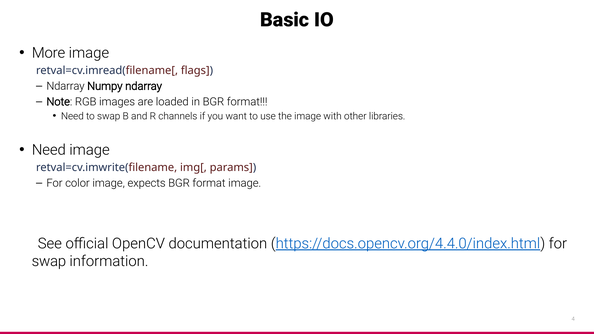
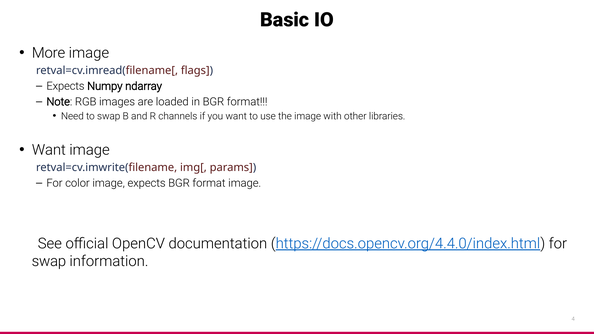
Ndarray: Ndarray -> Expects (65, 86)
Need: Need -> Want (49, 150)
